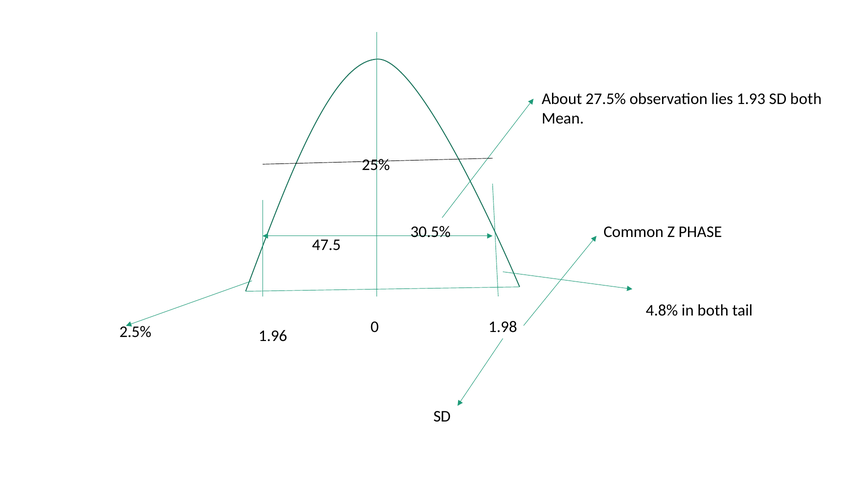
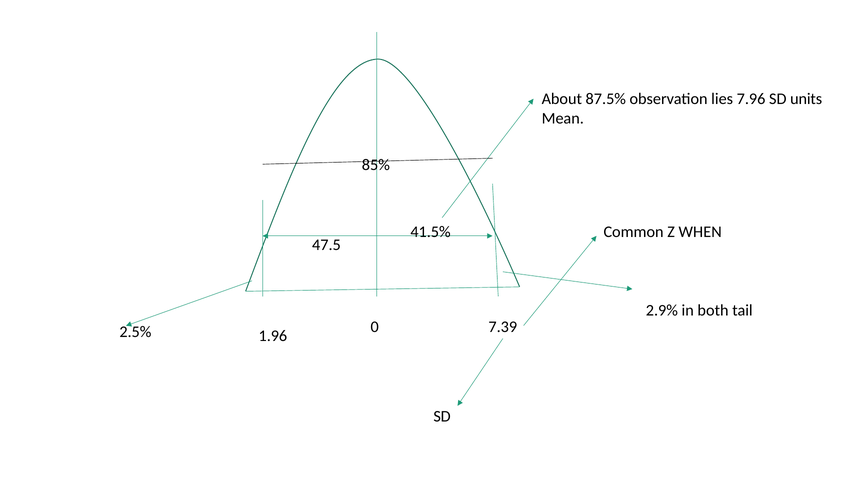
27.5%: 27.5% -> 87.5% (606, 99)
1.93: 1.93 -> 7.96 (751, 99)
SD both: both -> units (806, 99)
25%: 25% -> 85% (376, 165)
30.5%: 30.5% -> 41.5% (431, 232)
PHASE: PHASE -> WHEN (700, 232)
4.8%: 4.8% -> 2.9% (662, 311)
1.98: 1.98 -> 7.39 (503, 327)
